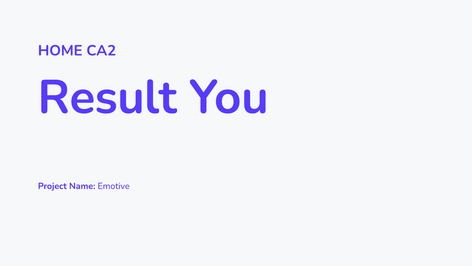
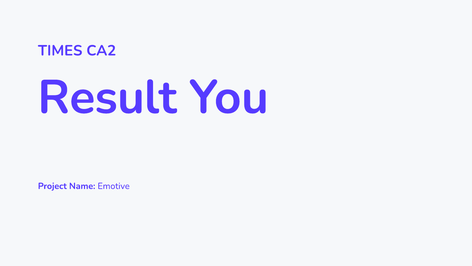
HOME: HOME -> TIMES (60, 50)
